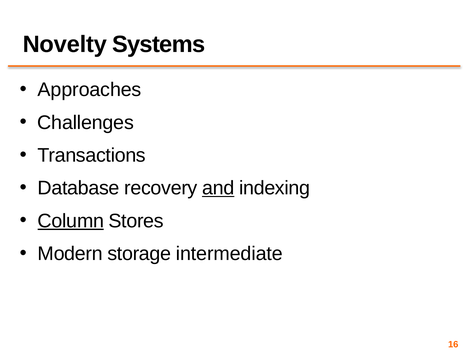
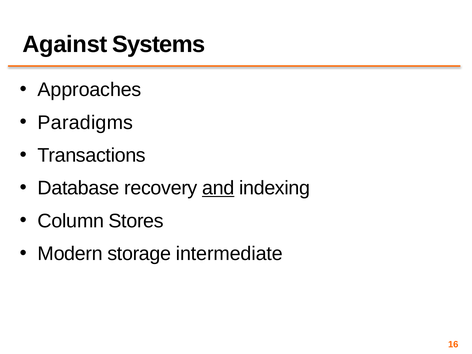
Novelty: Novelty -> Against (65, 44)
Challenges: Challenges -> Paradigms (85, 123)
Column underline: present -> none (71, 221)
